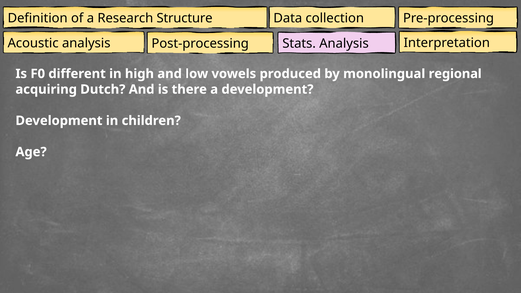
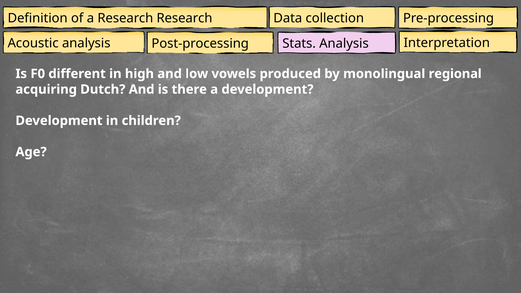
Research Structure: Structure -> Research (184, 18)
